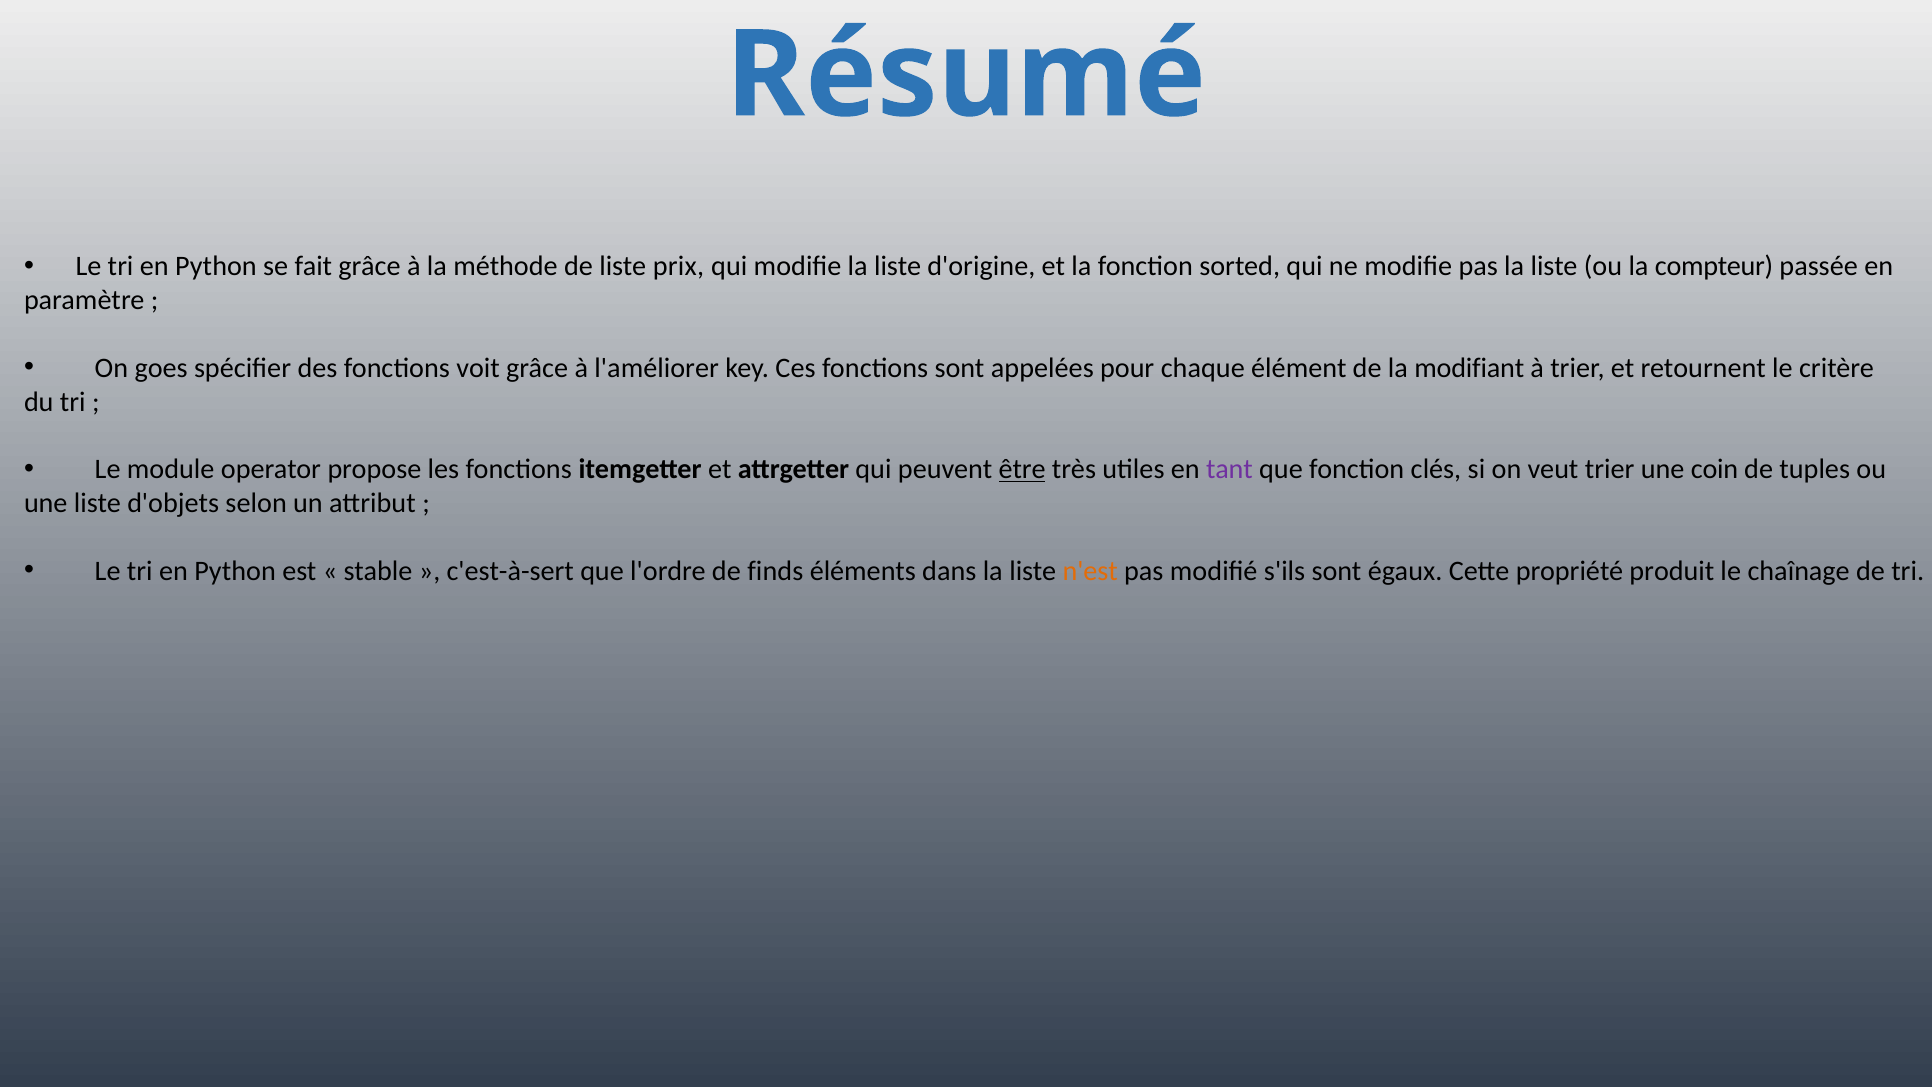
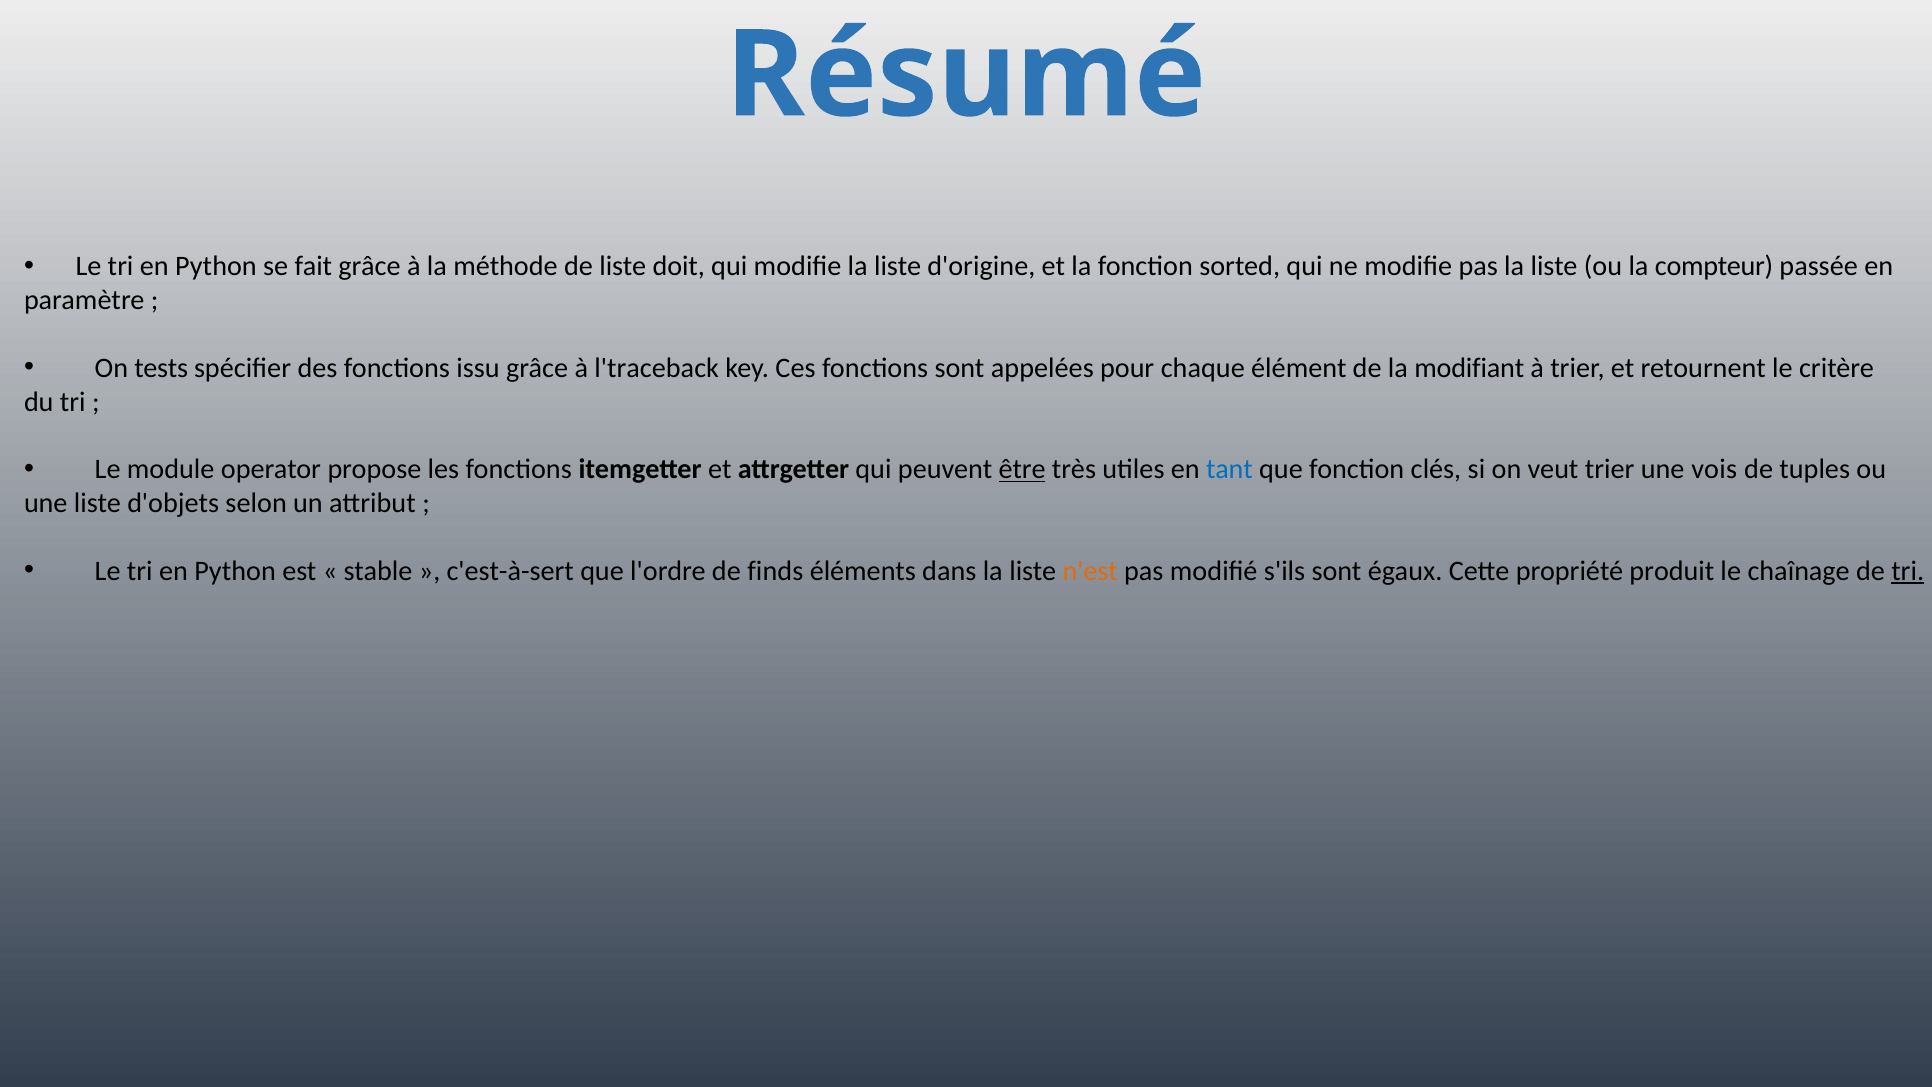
prix: prix -> doit (679, 266)
goes: goes -> tests (161, 368)
voit: voit -> issu (478, 368)
l'améliorer: l'améliorer -> l'traceback (657, 368)
tant colour: purple -> blue (1229, 469)
coin: coin -> vois (1714, 469)
tri underline: none -> present (1908, 571)
